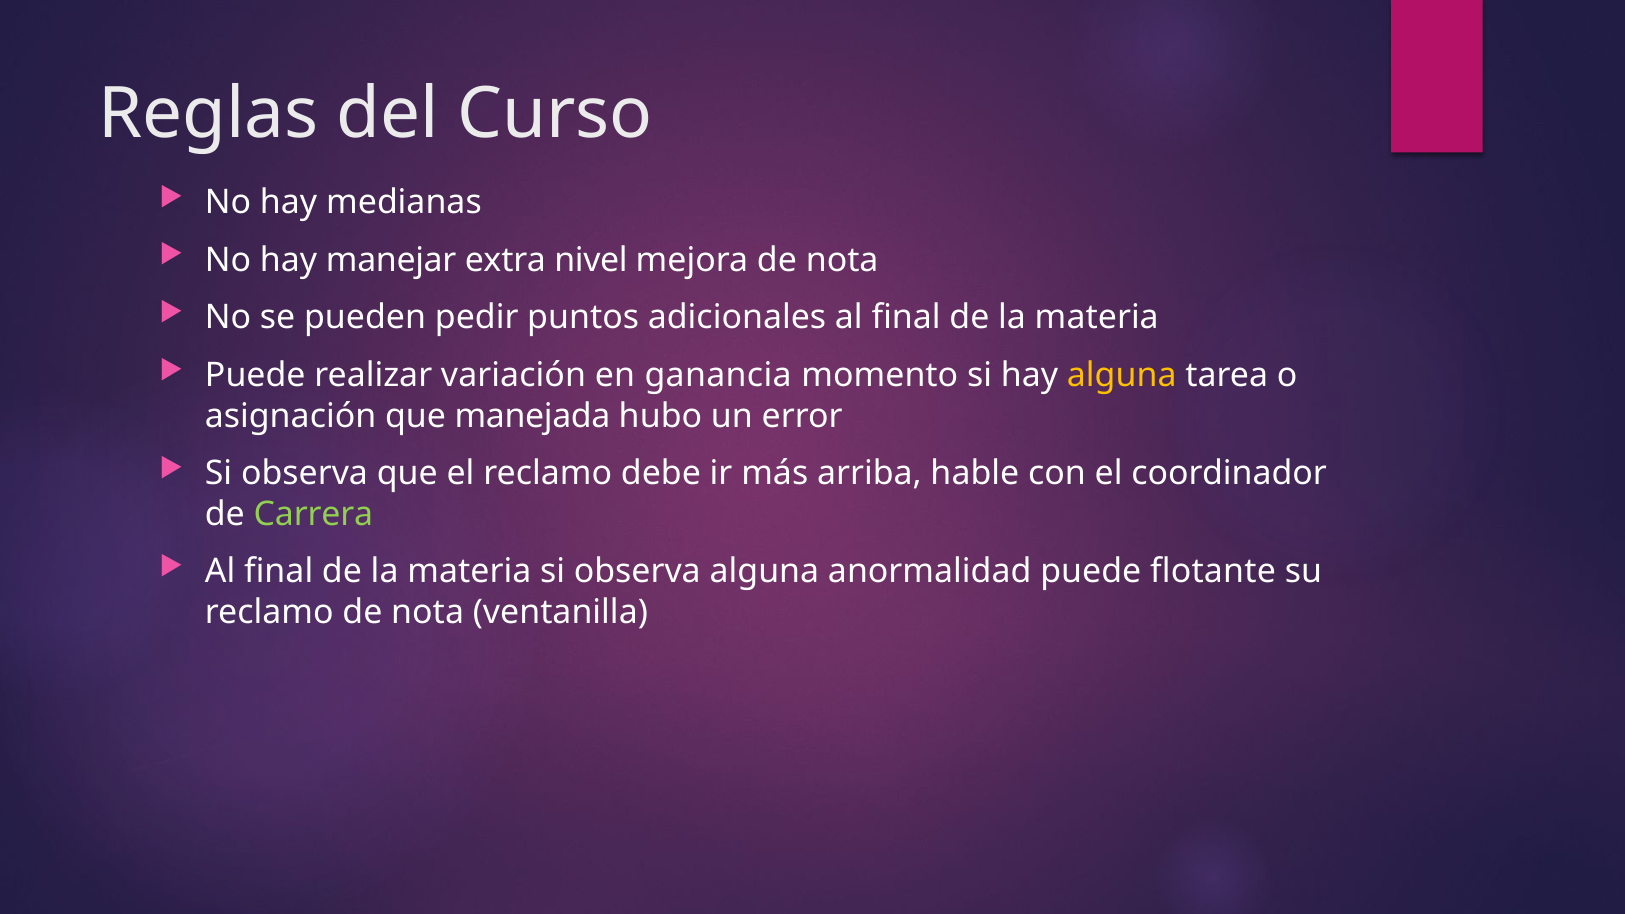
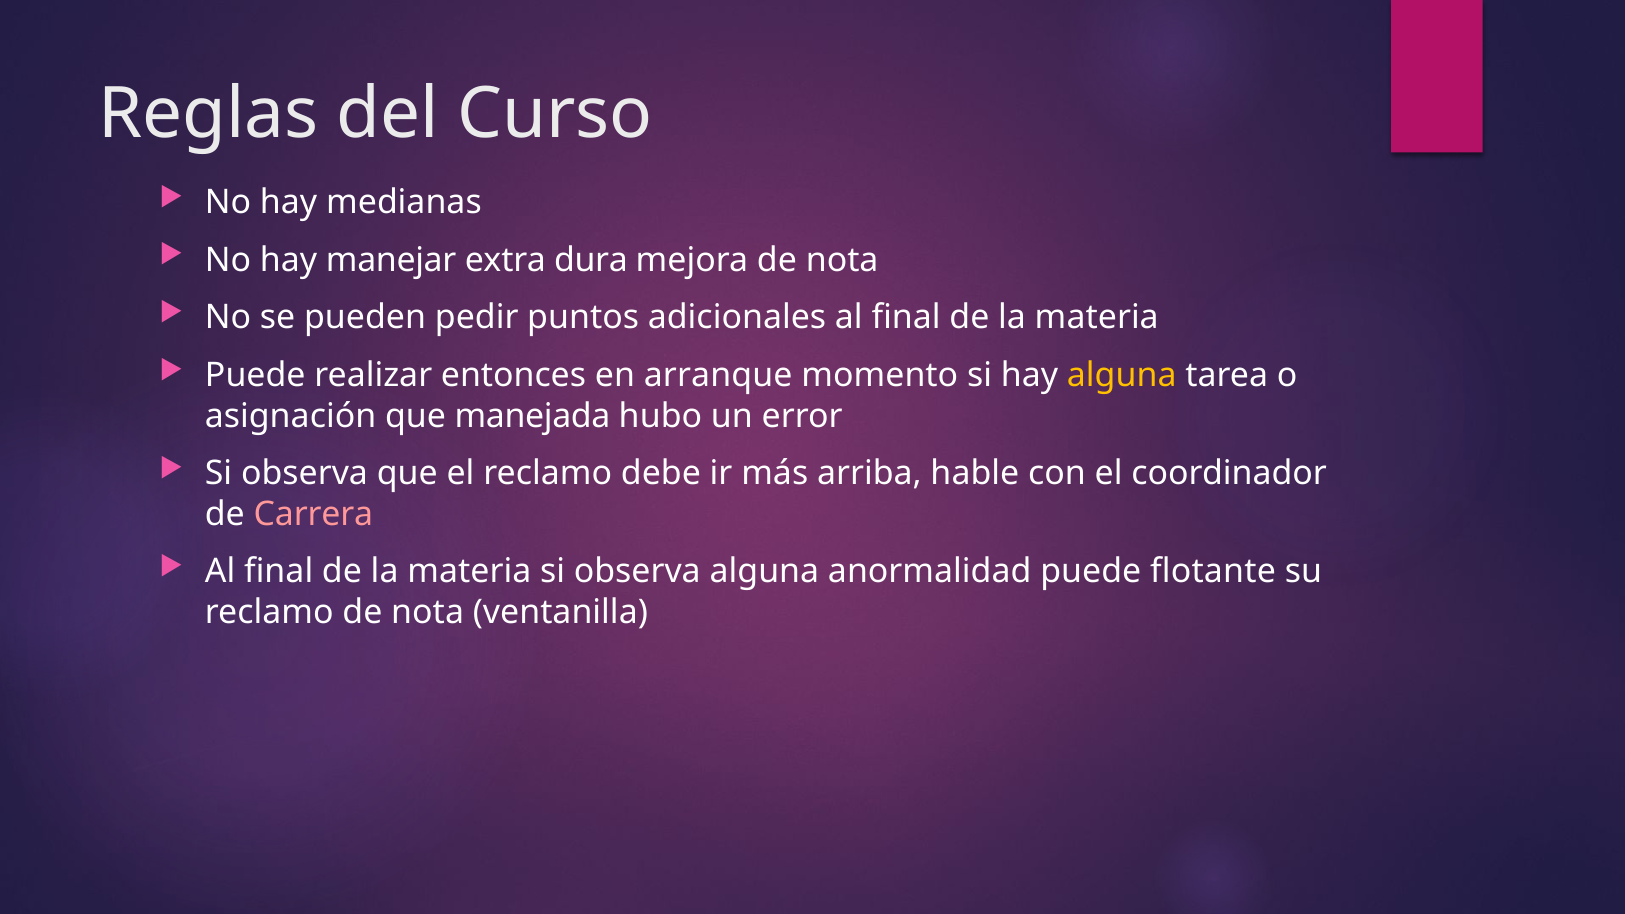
nivel: nivel -> dura (591, 260)
variación: variación -> entonces (514, 375)
ganancia: ganancia -> arranque (718, 375)
Carrera colour: light green -> pink (313, 514)
